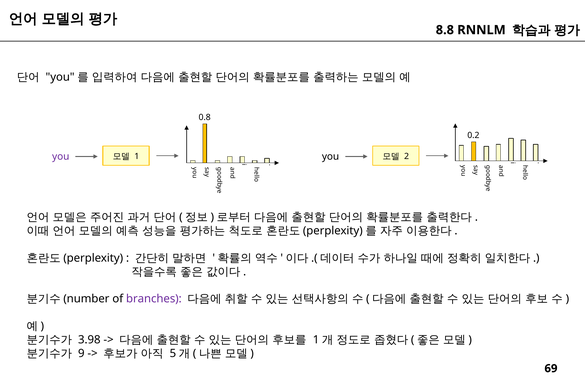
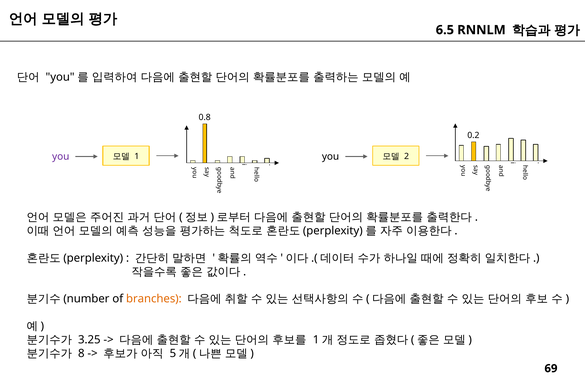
8.8: 8.8 -> 6.5 (445, 30)
branches colour: purple -> orange (154, 299)
3.98: 3.98 -> 3.25 (89, 340)
9: 9 -> 8 (81, 354)
